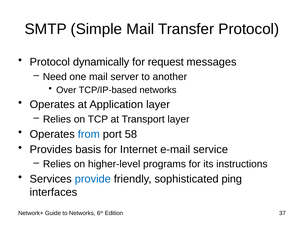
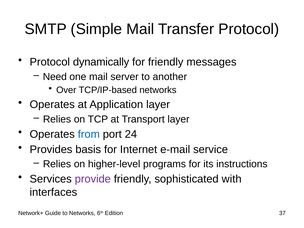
for request: request -> friendly (166, 62)
58: 58 -> 24 (131, 134)
provide colour: blue -> purple (93, 179)
ping: ping -> with (232, 179)
